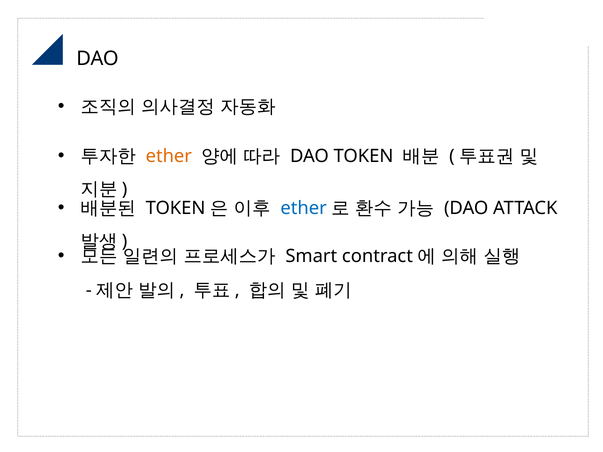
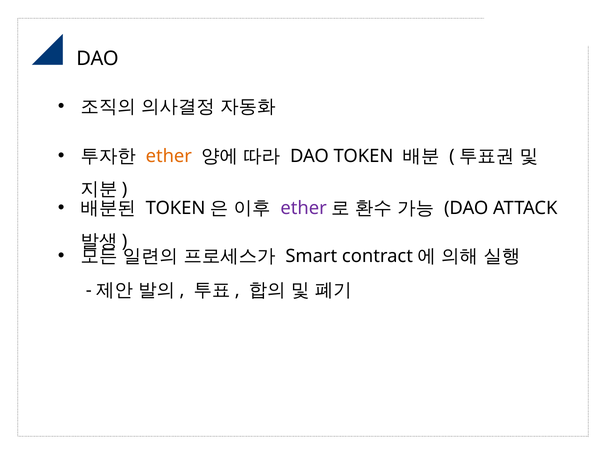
ether colour: blue -> purple (304, 208)
